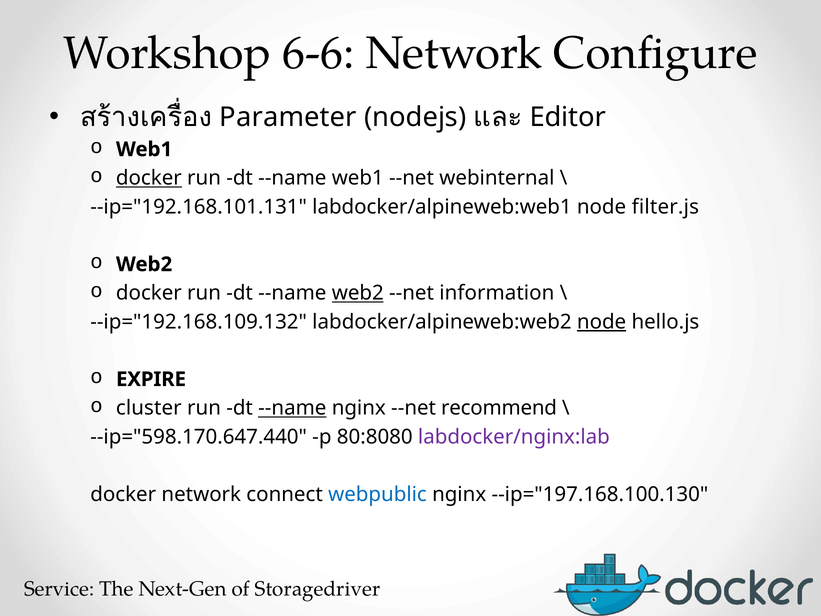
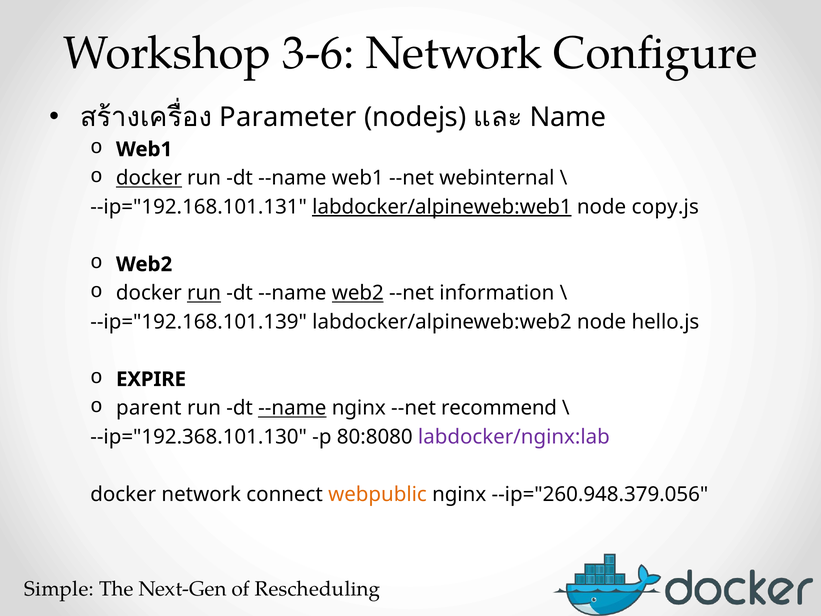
6-6: 6-6 -> 3-6 (318, 53)
Editor: Editor -> Name (568, 117)
labdocker/alpineweb:web1 underline: none -> present (442, 207)
filter.js: filter.js -> copy.js (665, 207)
run underline: none -> present (204, 293)
--ip="192.168.109.132: --ip="192.168.109.132 -> --ip="192.168.101.139 (199, 322)
node underline: present -> none (602, 322)
cluster: cluster -> parent (149, 408)
--ip="598.170.647.440: --ip="598.170.647.440 -> --ip="192.368.101.130 (199, 437)
webpublic colour: blue -> orange (377, 494)
--ip="197.168.100.130: --ip="197.168.100.130 -> --ip="260.948.379.056 (600, 494)
Service: Service -> Simple (59, 589)
Storagedriver: Storagedriver -> Rescheduling (318, 589)
